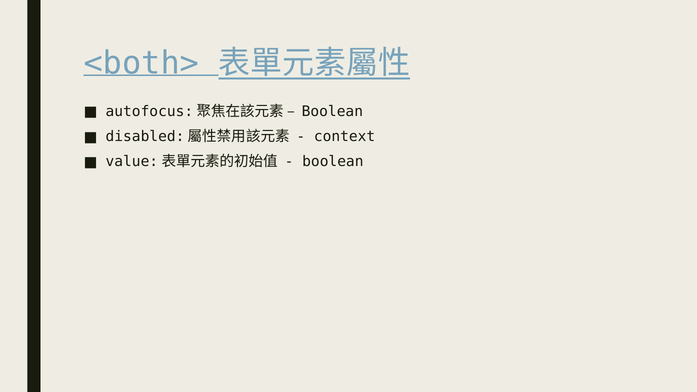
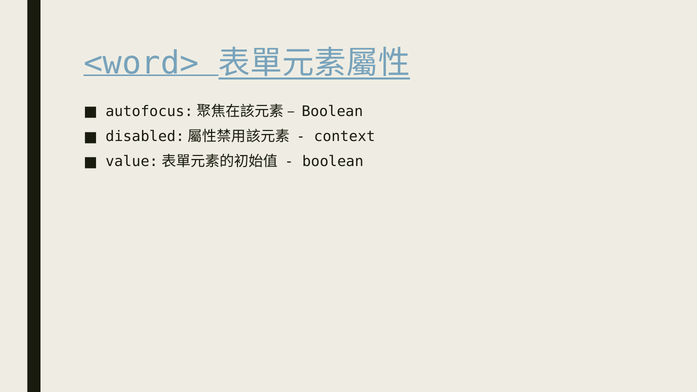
<both>: <both> -> <word> (141, 63)
